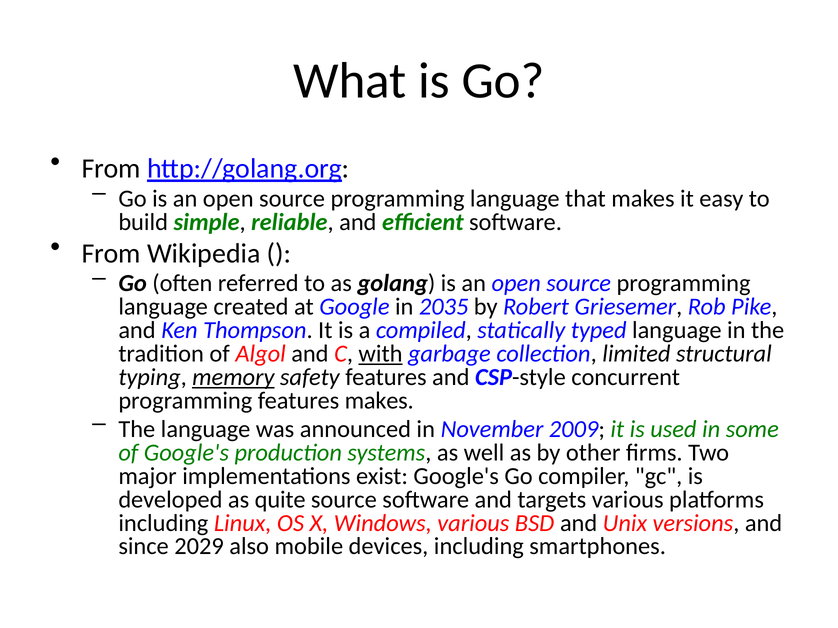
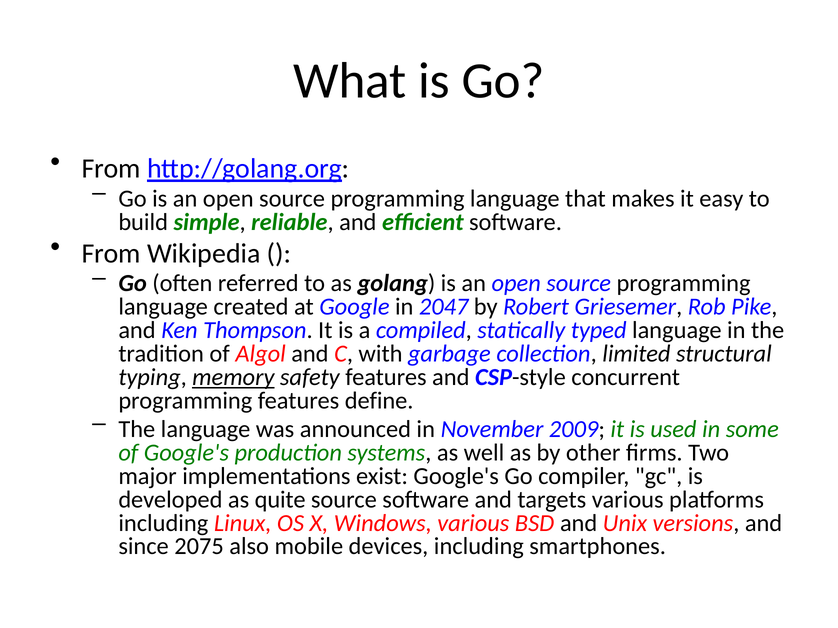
2035: 2035 -> 2047 (444, 307)
with underline: present -> none (380, 354)
features makes: makes -> define (379, 401)
2029: 2029 -> 2075 (199, 547)
